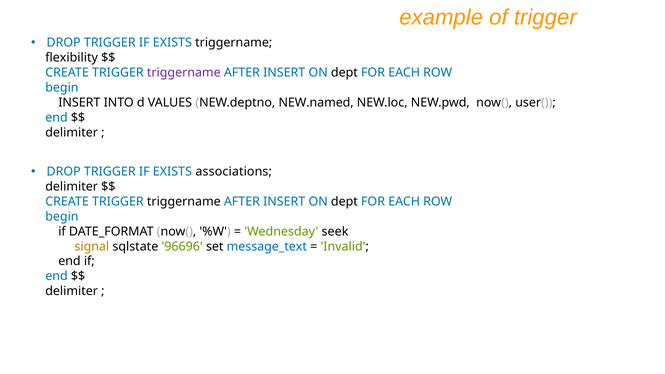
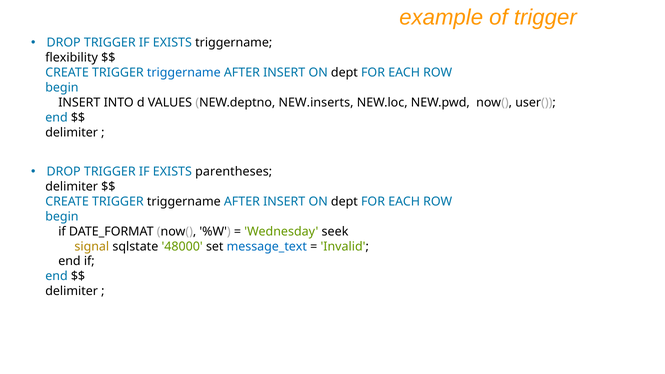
triggername colour: purple -> blue (184, 73)
NEW.named: NEW.named -> NEW.inserts (316, 103)
associations: associations -> parentheses (234, 172)
96696: 96696 -> 48000 (182, 246)
